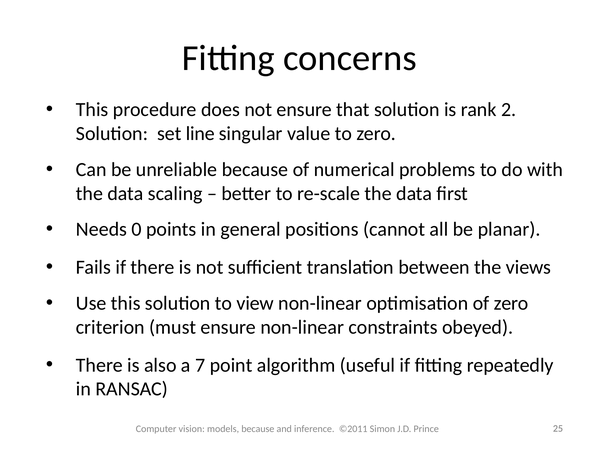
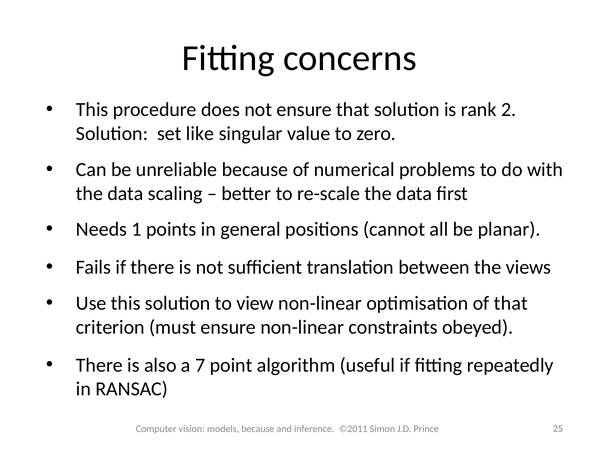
line: line -> like (200, 134)
0: 0 -> 1 (136, 230)
of zero: zero -> that (511, 303)
